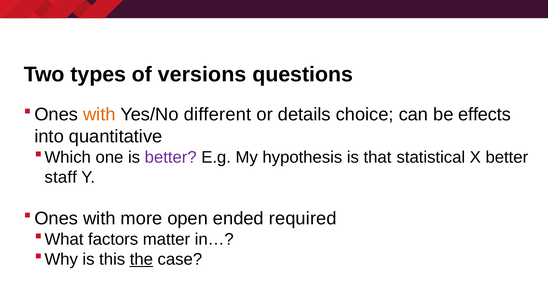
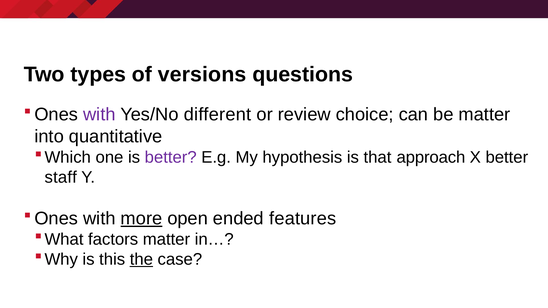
with colour: orange -> purple (99, 115)
details: details -> review (304, 115)
be effects: effects -> matter (484, 115)
statistical: statistical -> approach (431, 157)
more underline: none -> present (141, 219)
required: required -> features (303, 219)
